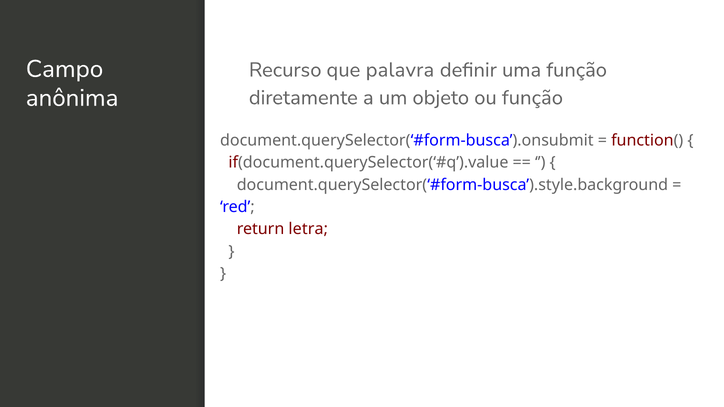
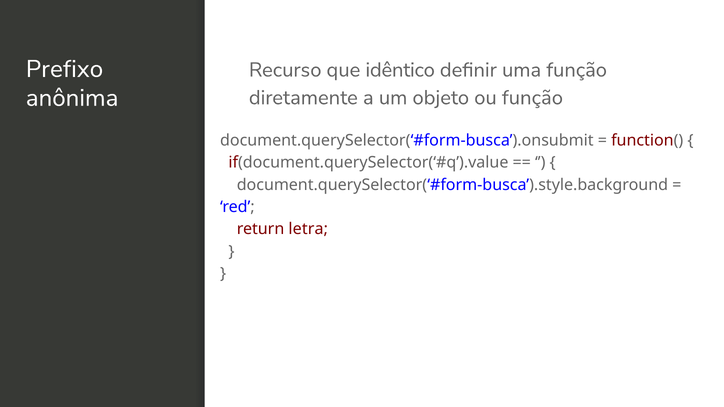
Campo: Campo -> Prefixo (64, 69)
palavra: palavra -> idêntico (400, 70)
